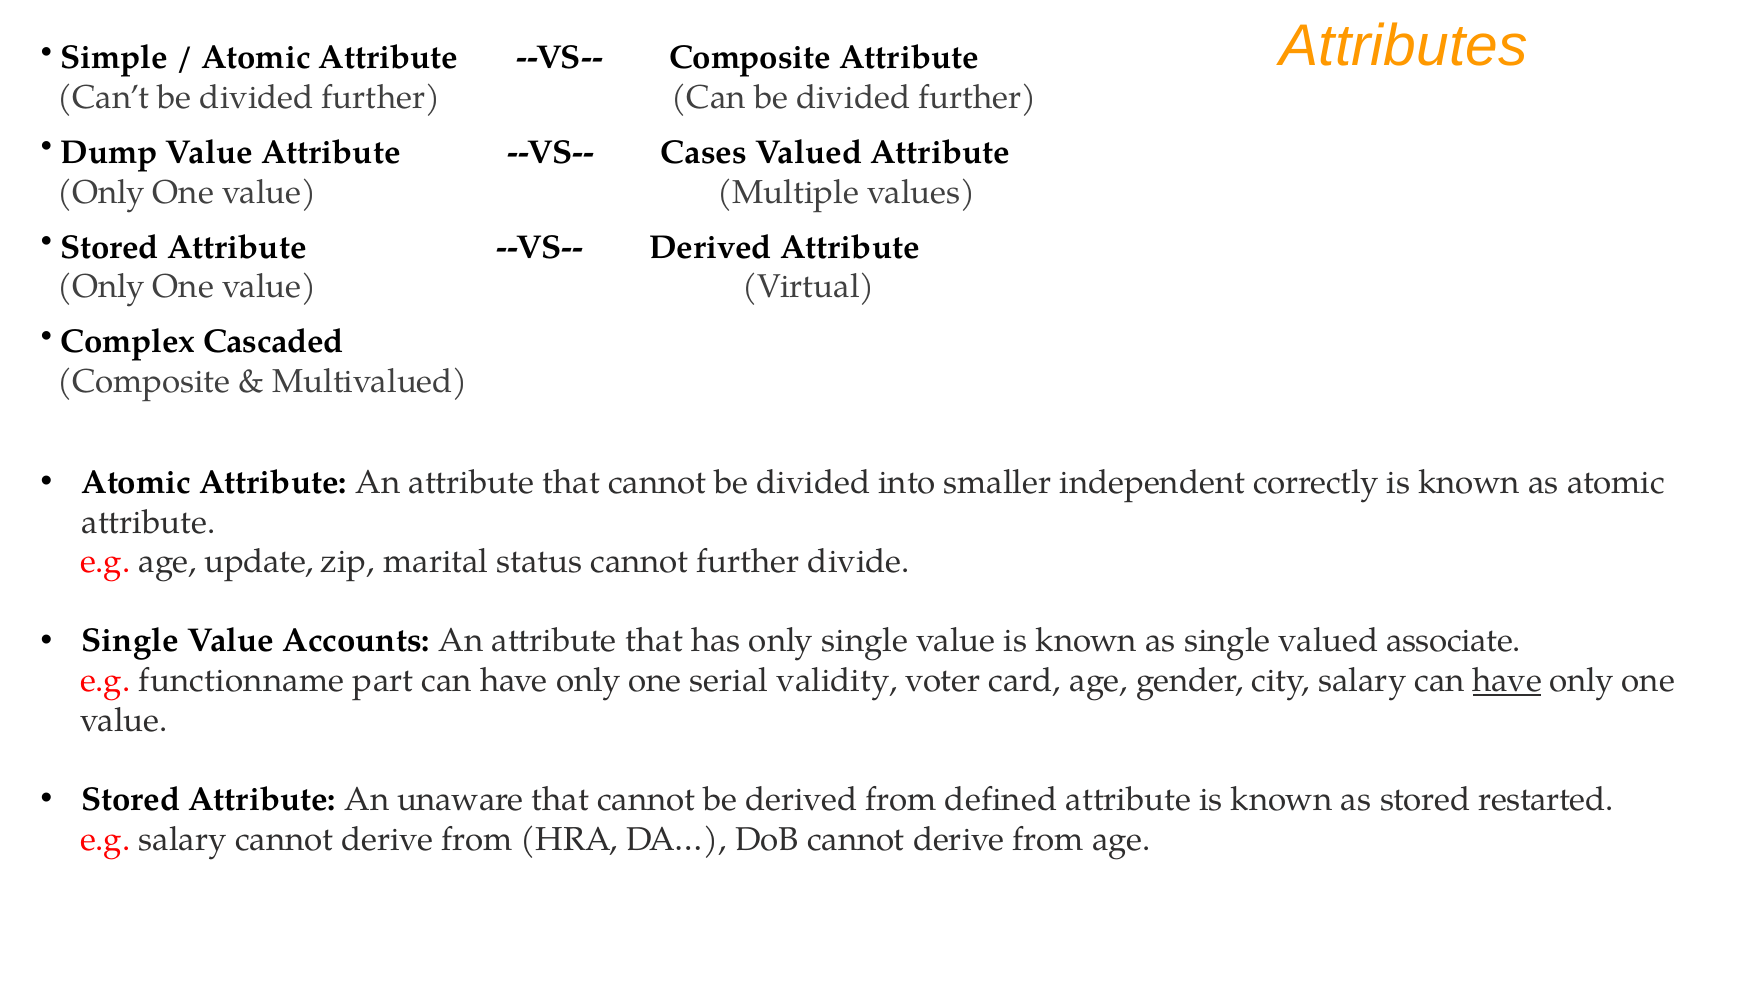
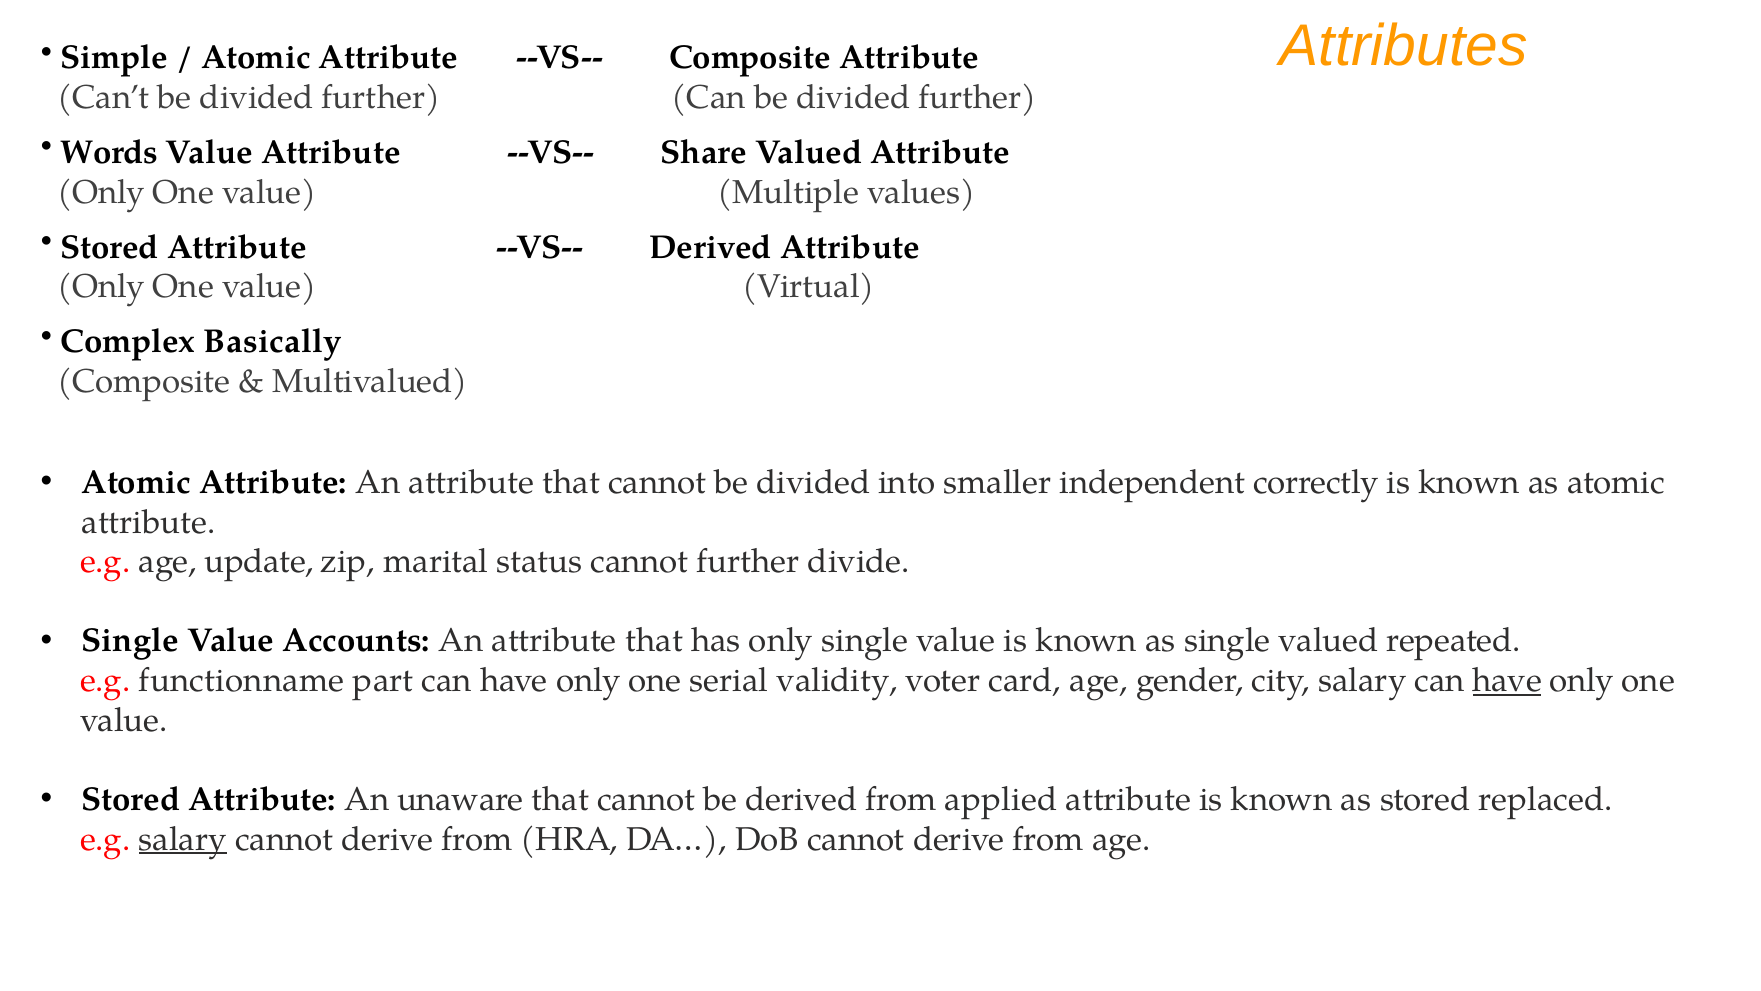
Dump: Dump -> Words (109, 152)
Cases: Cases -> Share (704, 152)
Cascaded: Cascaded -> Basically (273, 342)
associate: associate -> repeated (1454, 641)
defined: defined -> applied (1001, 799)
restarted: restarted -> replaced (1546, 799)
salary underline: none -> present (183, 839)
